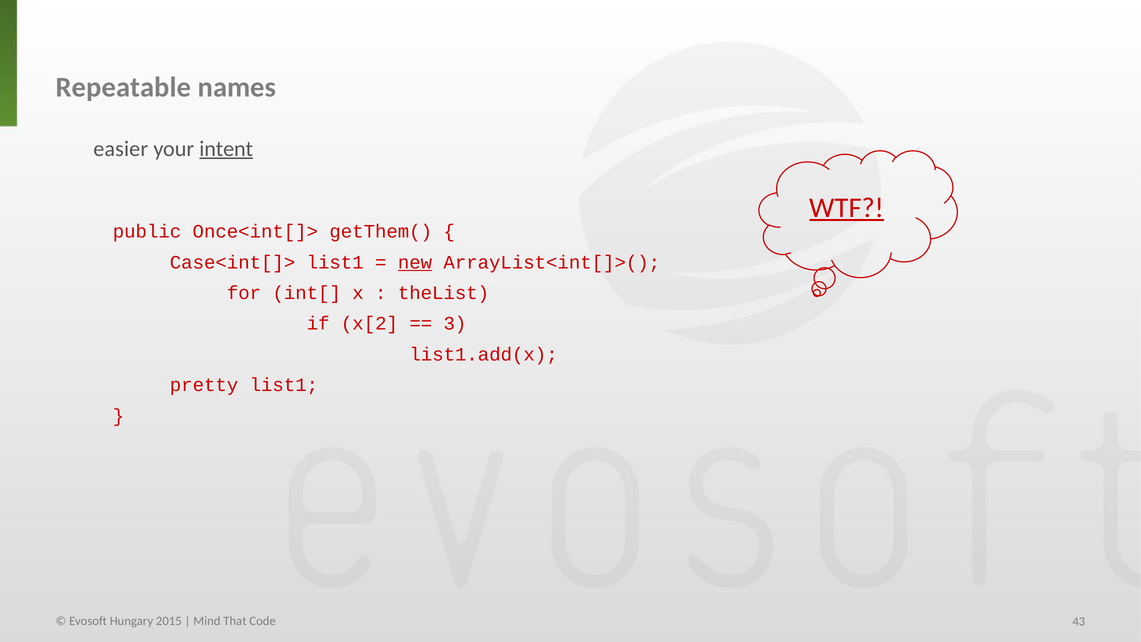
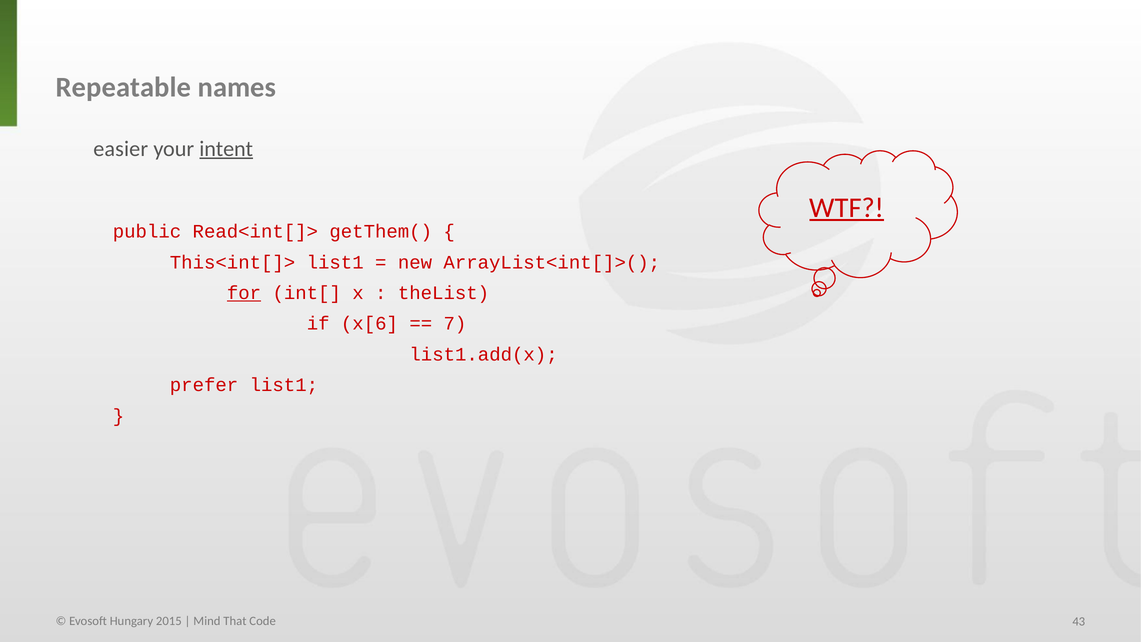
Once<int[]>: Once<int[]> -> Read<int[]> (255, 231)
Case<int[]>: Case<int[]> -> This<int[]> (233, 262)
new underline: present -> none (415, 262)
for underline: none -> present (244, 293)
x[2: x[2 -> x[6 (369, 324)
3: 3 -> 7 (455, 324)
pretty: pretty -> prefer (204, 385)
